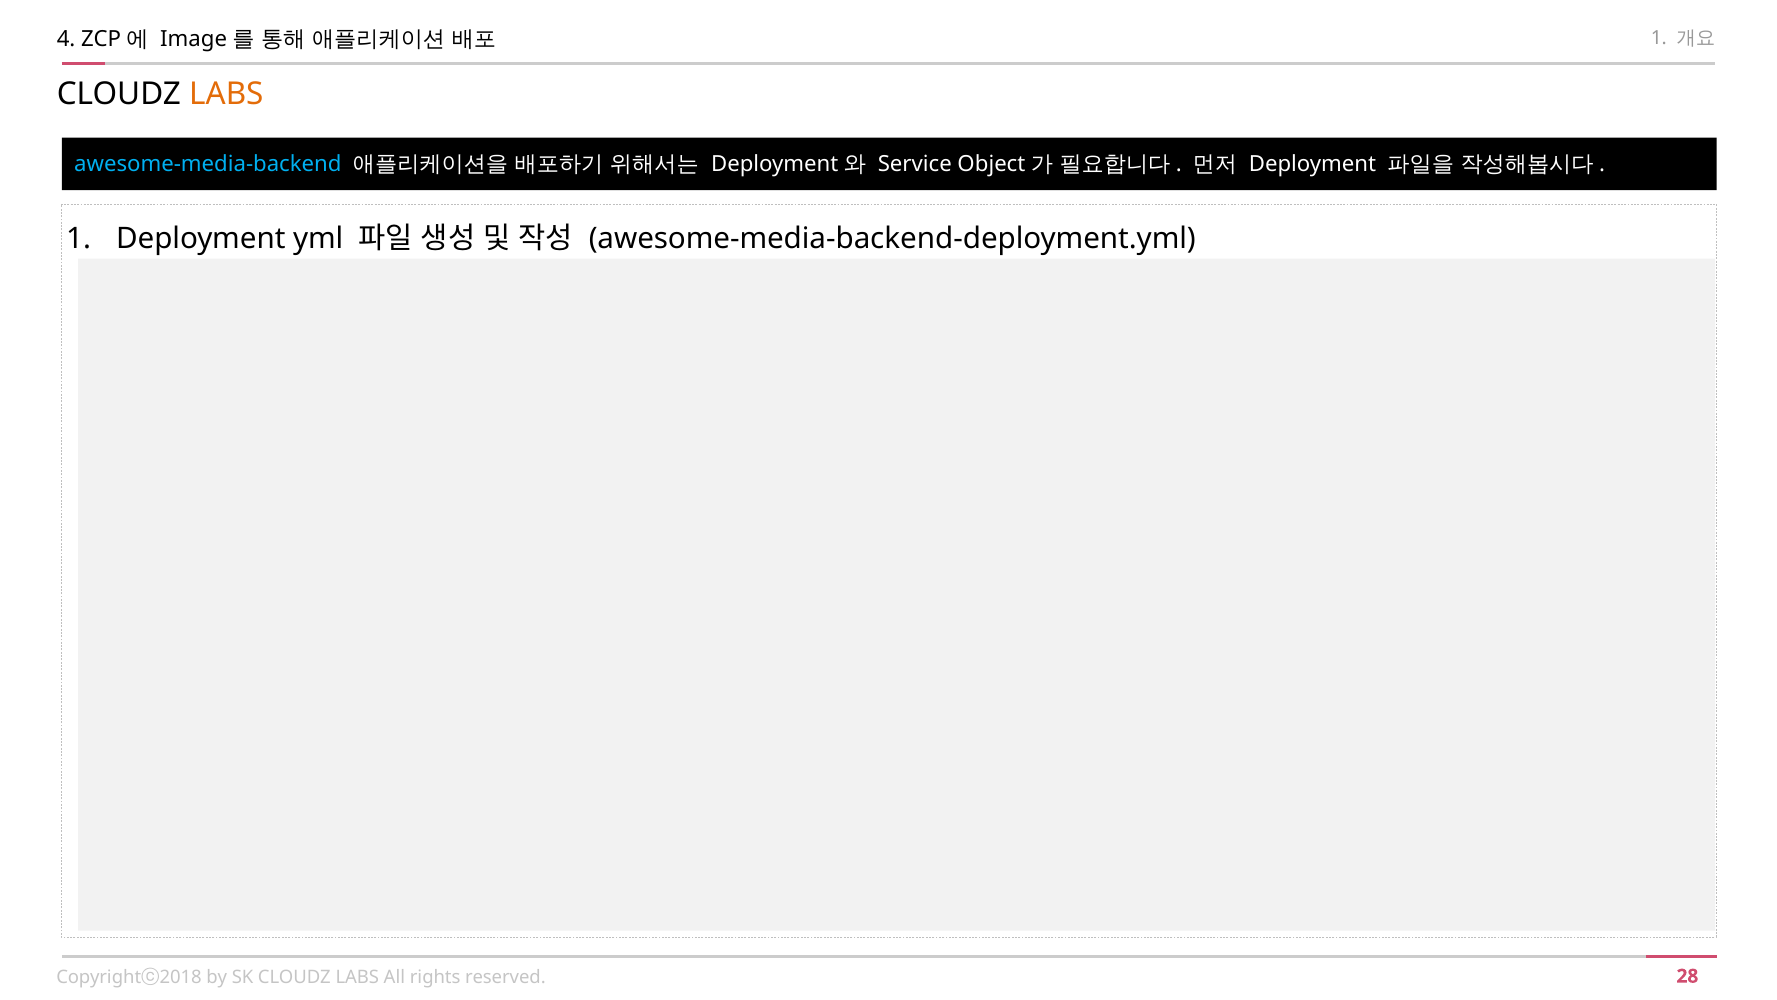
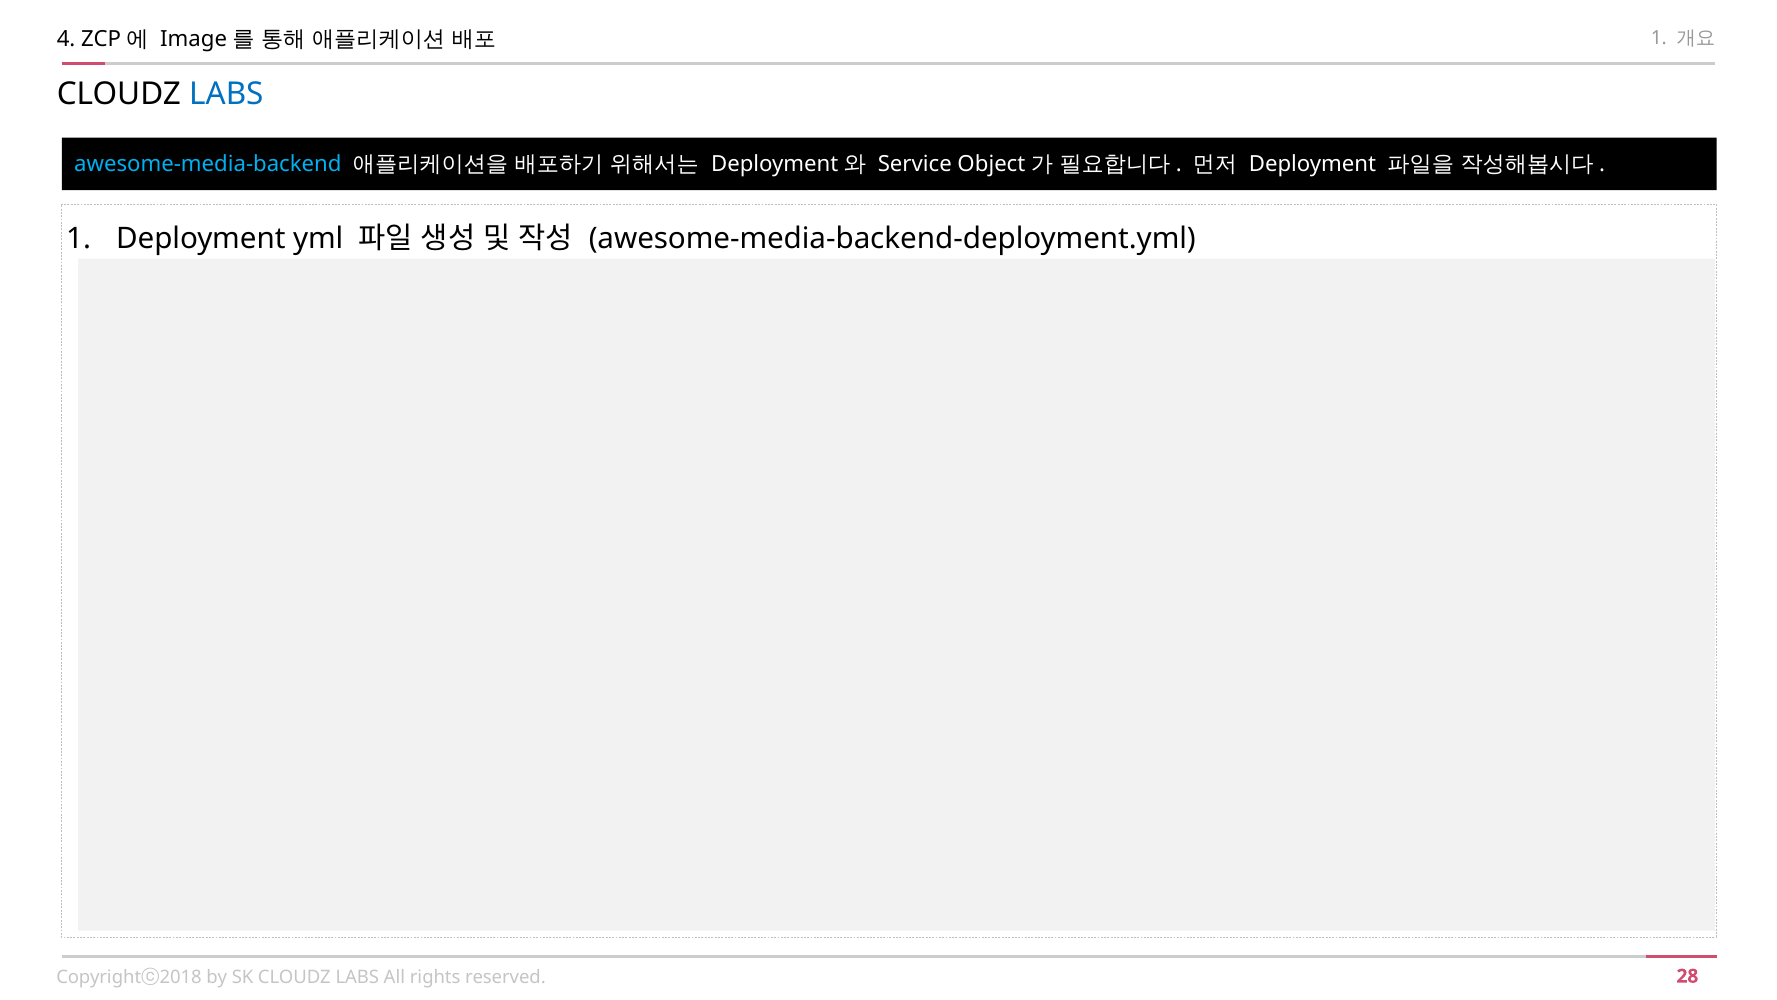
LABS colour: orange -> blue (226, 94)
